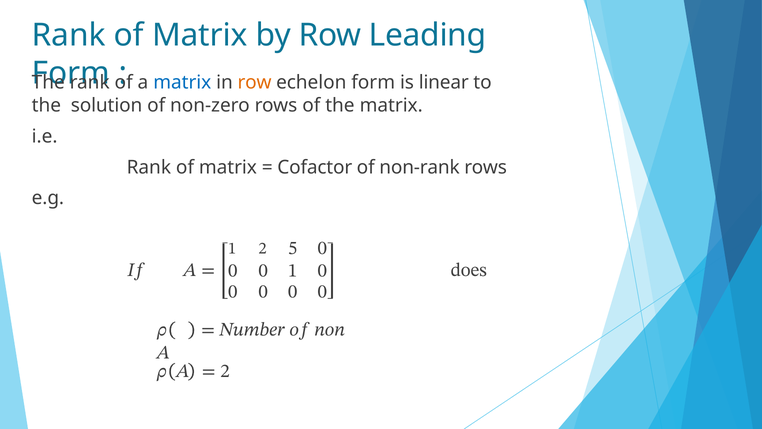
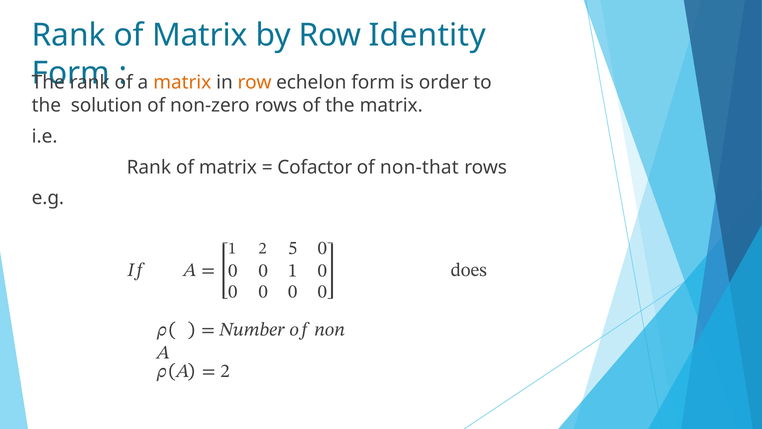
Leading: Leading -> Identity (427, 35)
matrix colour: blue -> orange (182, 83)
linear: linear -> order (444, 83)
non-rank: non-rank -> non-that (419, 167)
